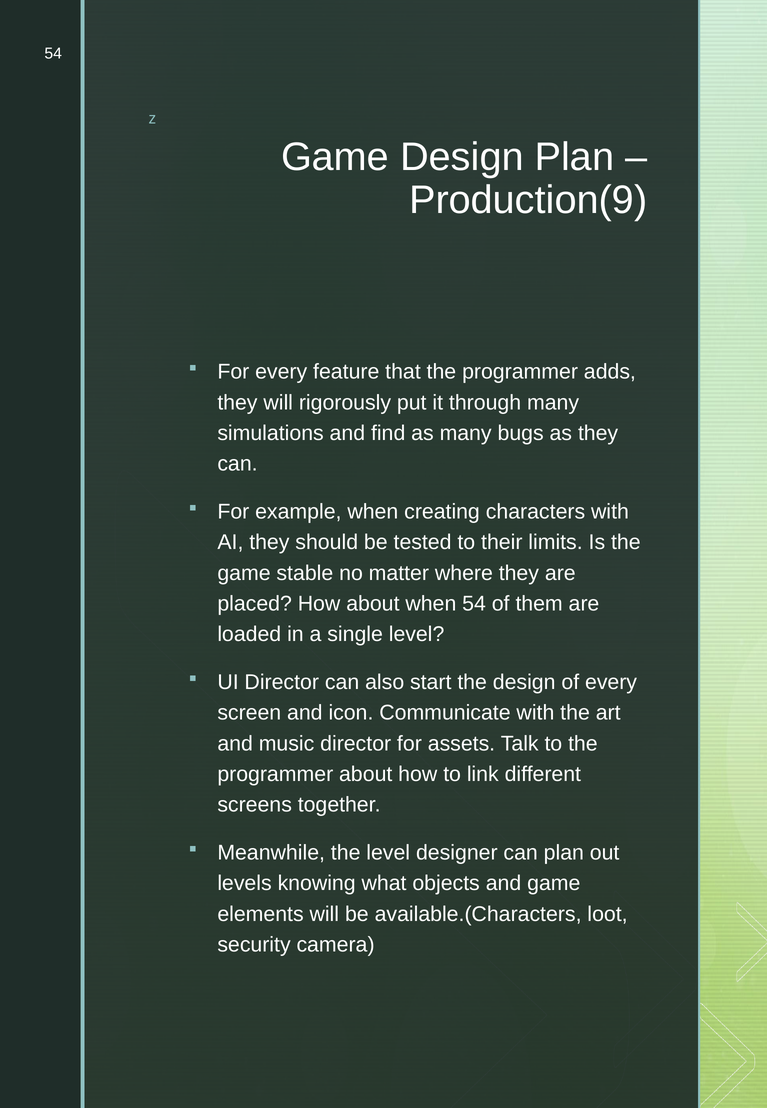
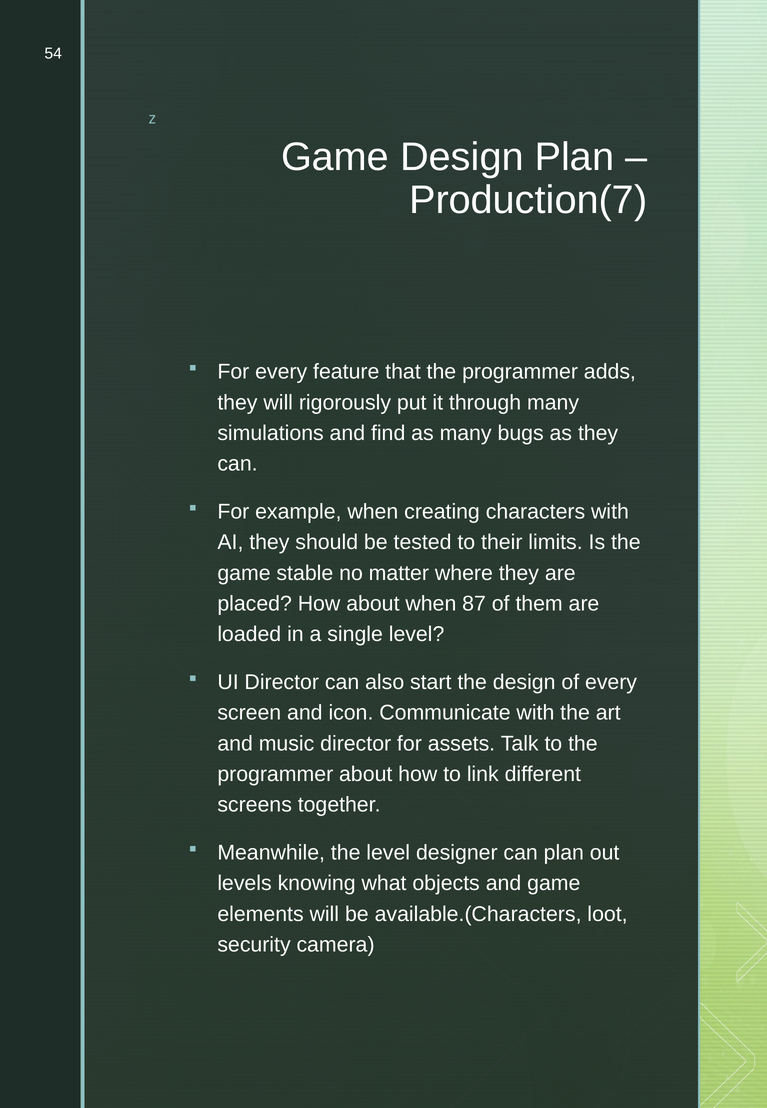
Production(9: Production(9 -> Production(7 (528, 200)
when 54: 54 -> 87 (474, 604)
